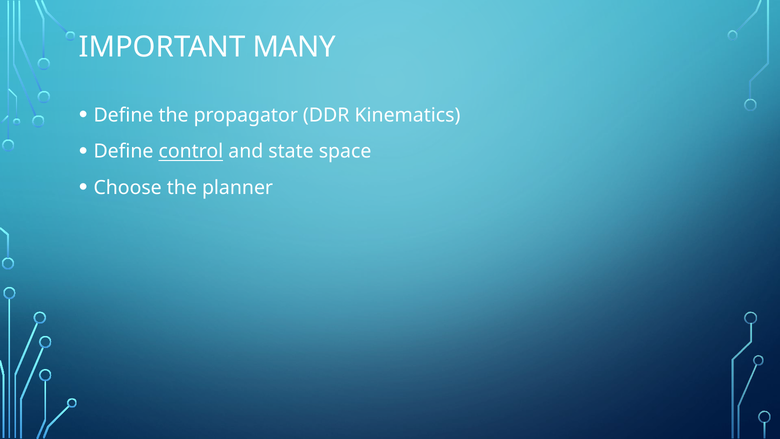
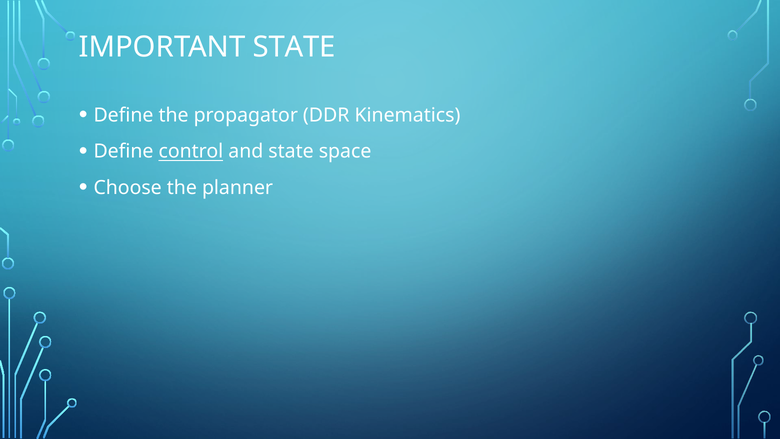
IMPORTANT MANY: MANY -> STATE (294, 47)
